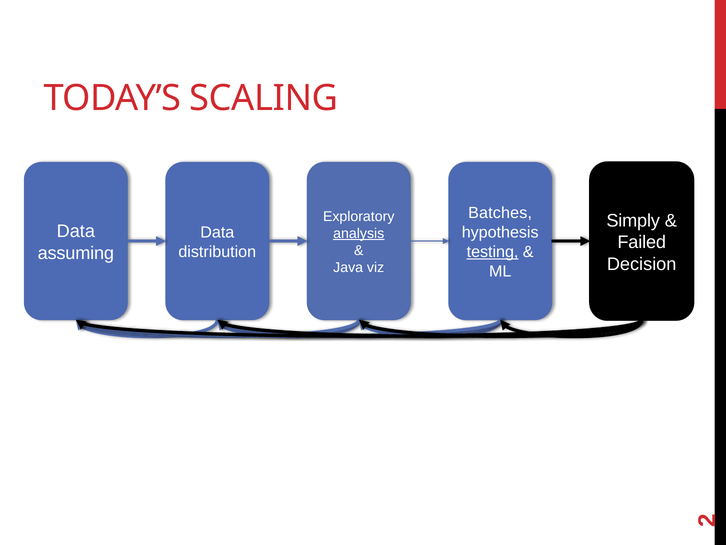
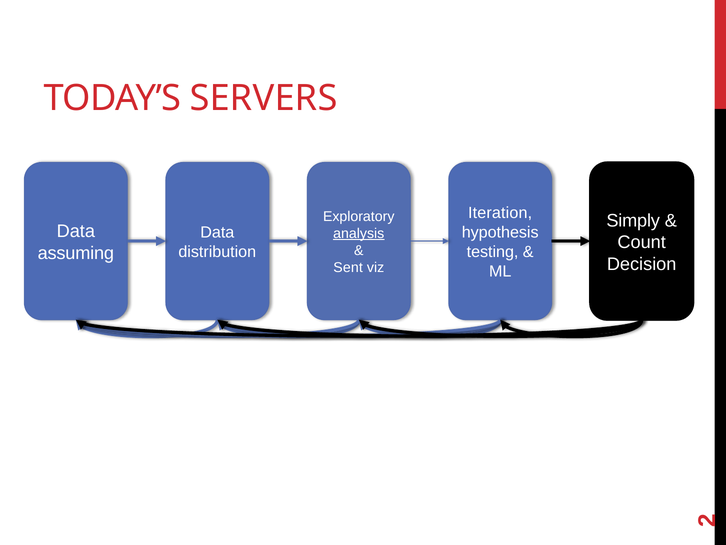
SCALING: SCALING -> SERVERS (264, 98)
Batches: Batches -> Iteration (500, 213)
Failed: Failed -> Count (642, 242)
testing underline: present -> none (493, 252)
Java: Java -> Sent (348, 267)
